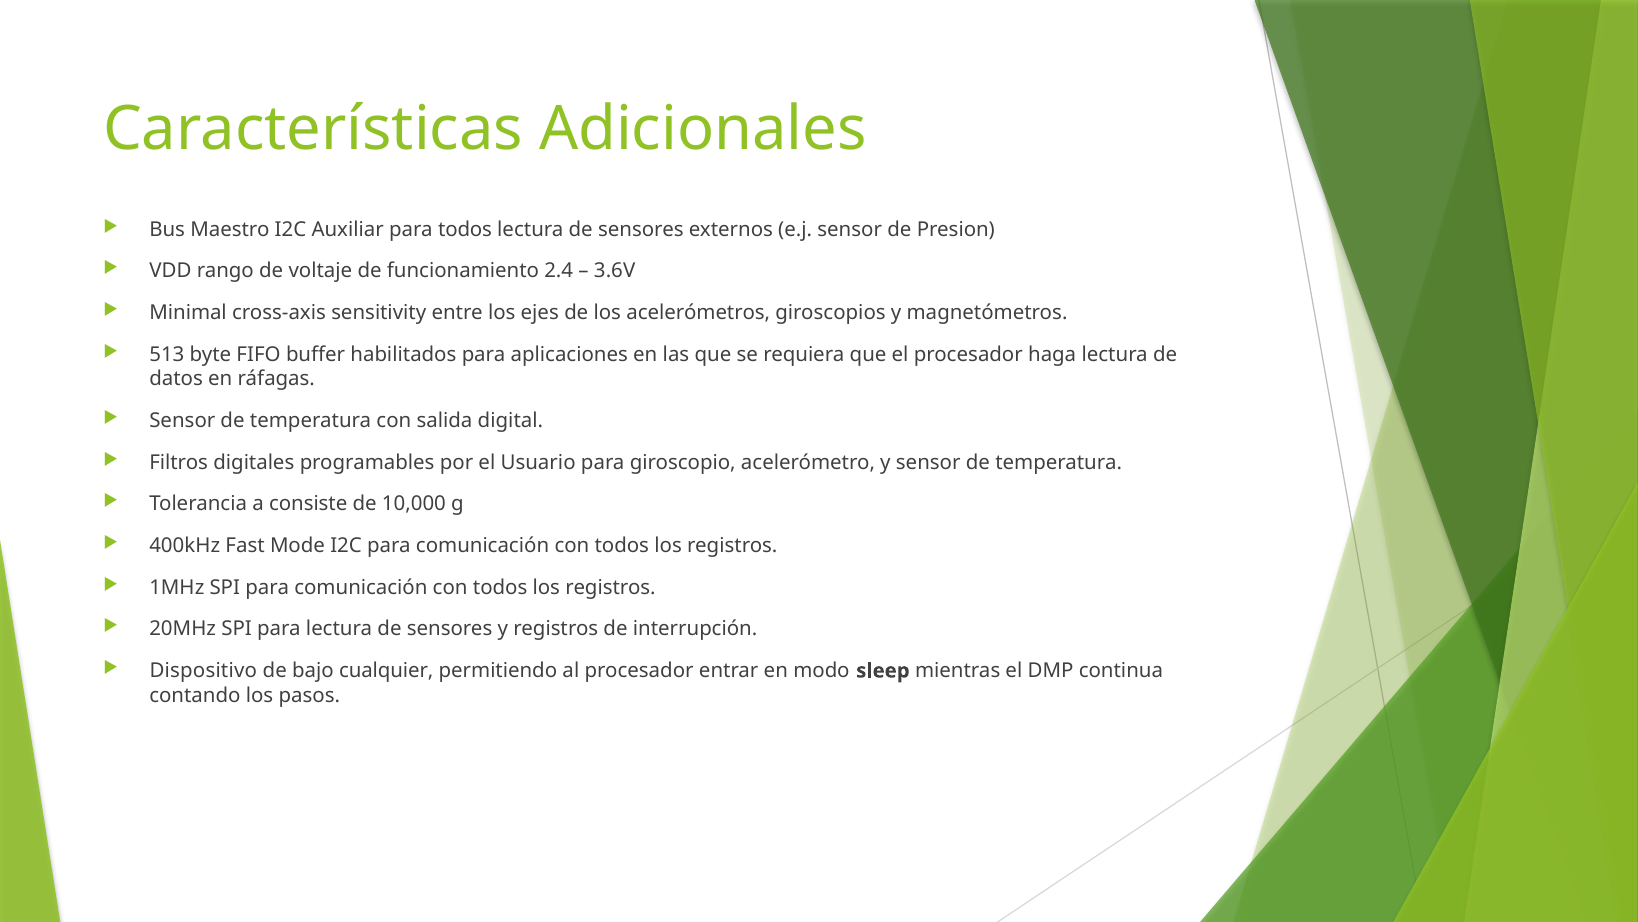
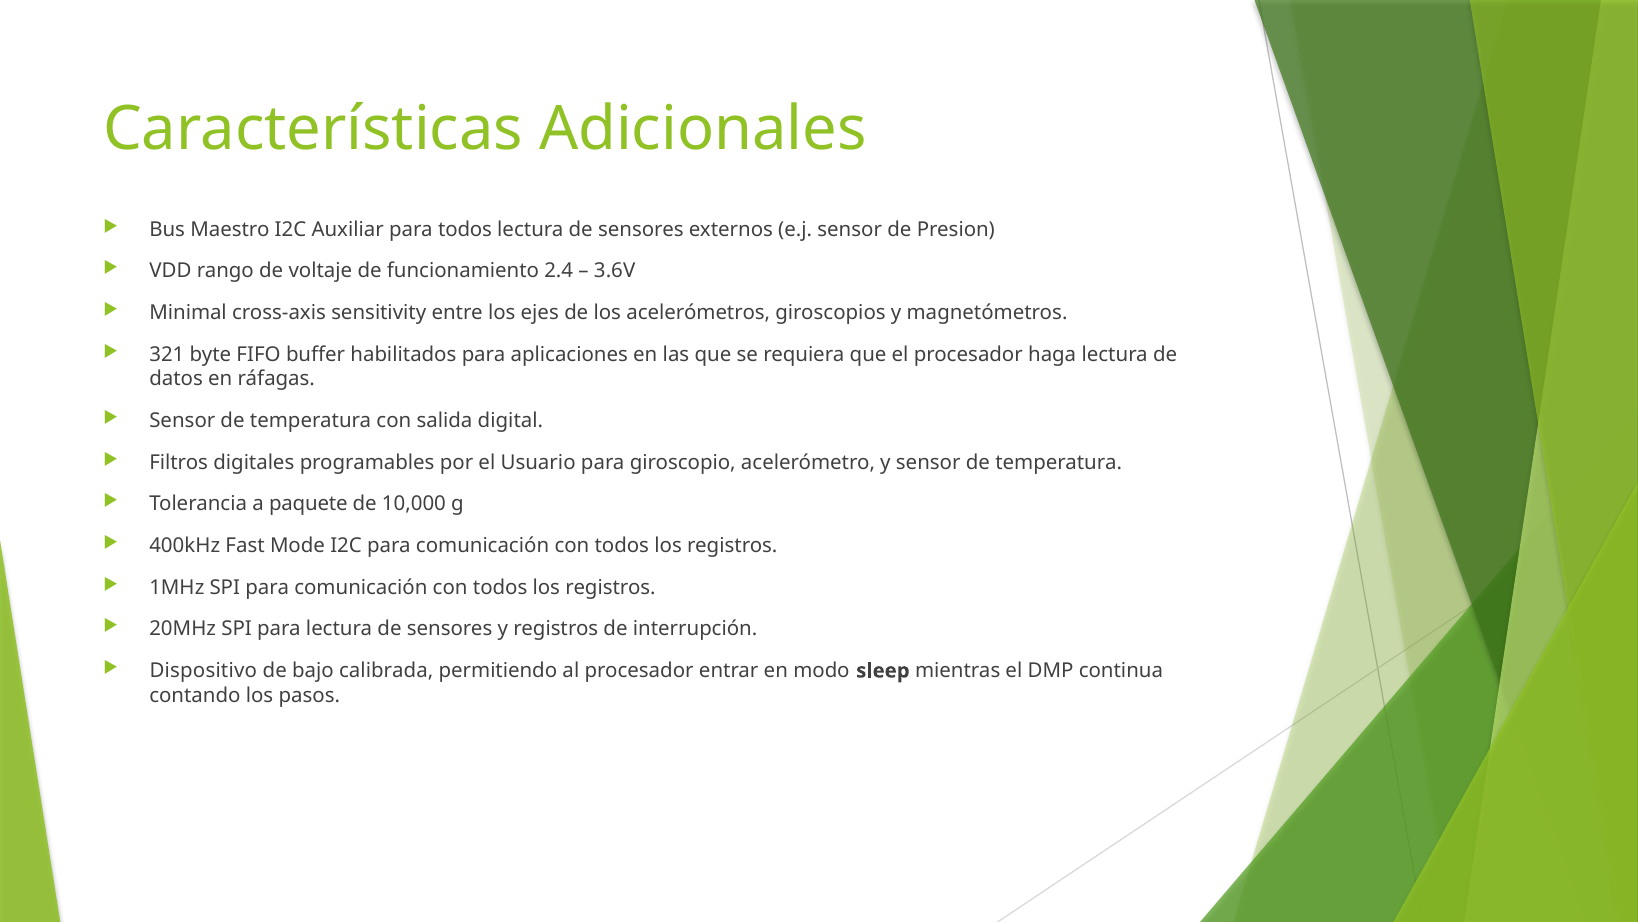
513: 513 -> 321 (167, 354)
consiste: consiste -> paquete (308, 504)
cualquier: cualquier -> calibrada (386, 670)
